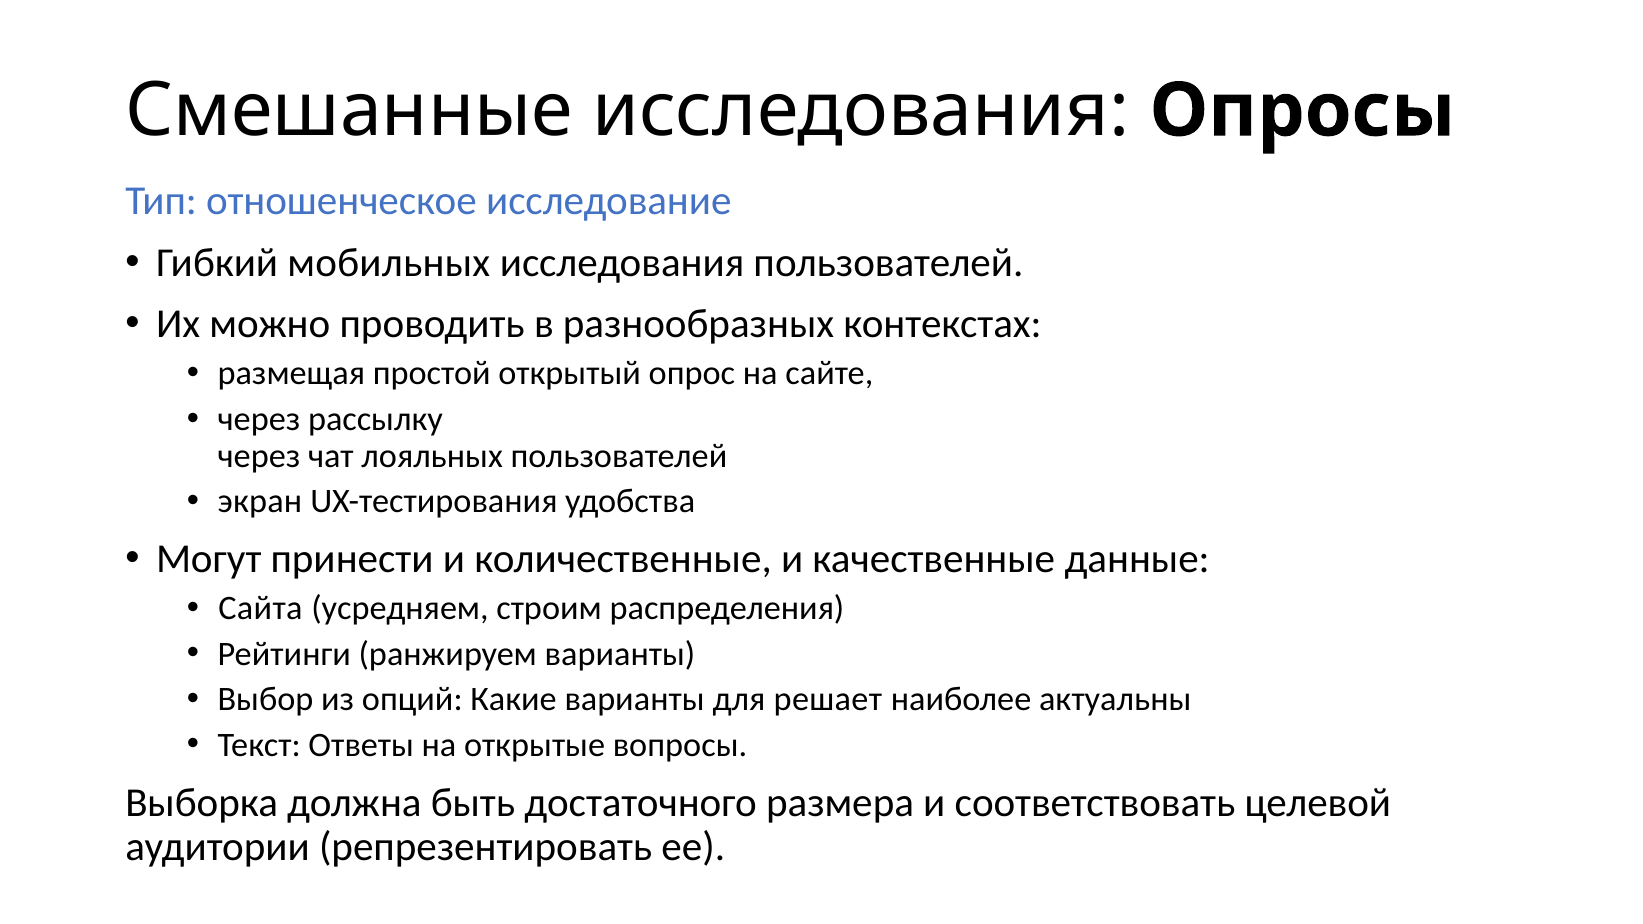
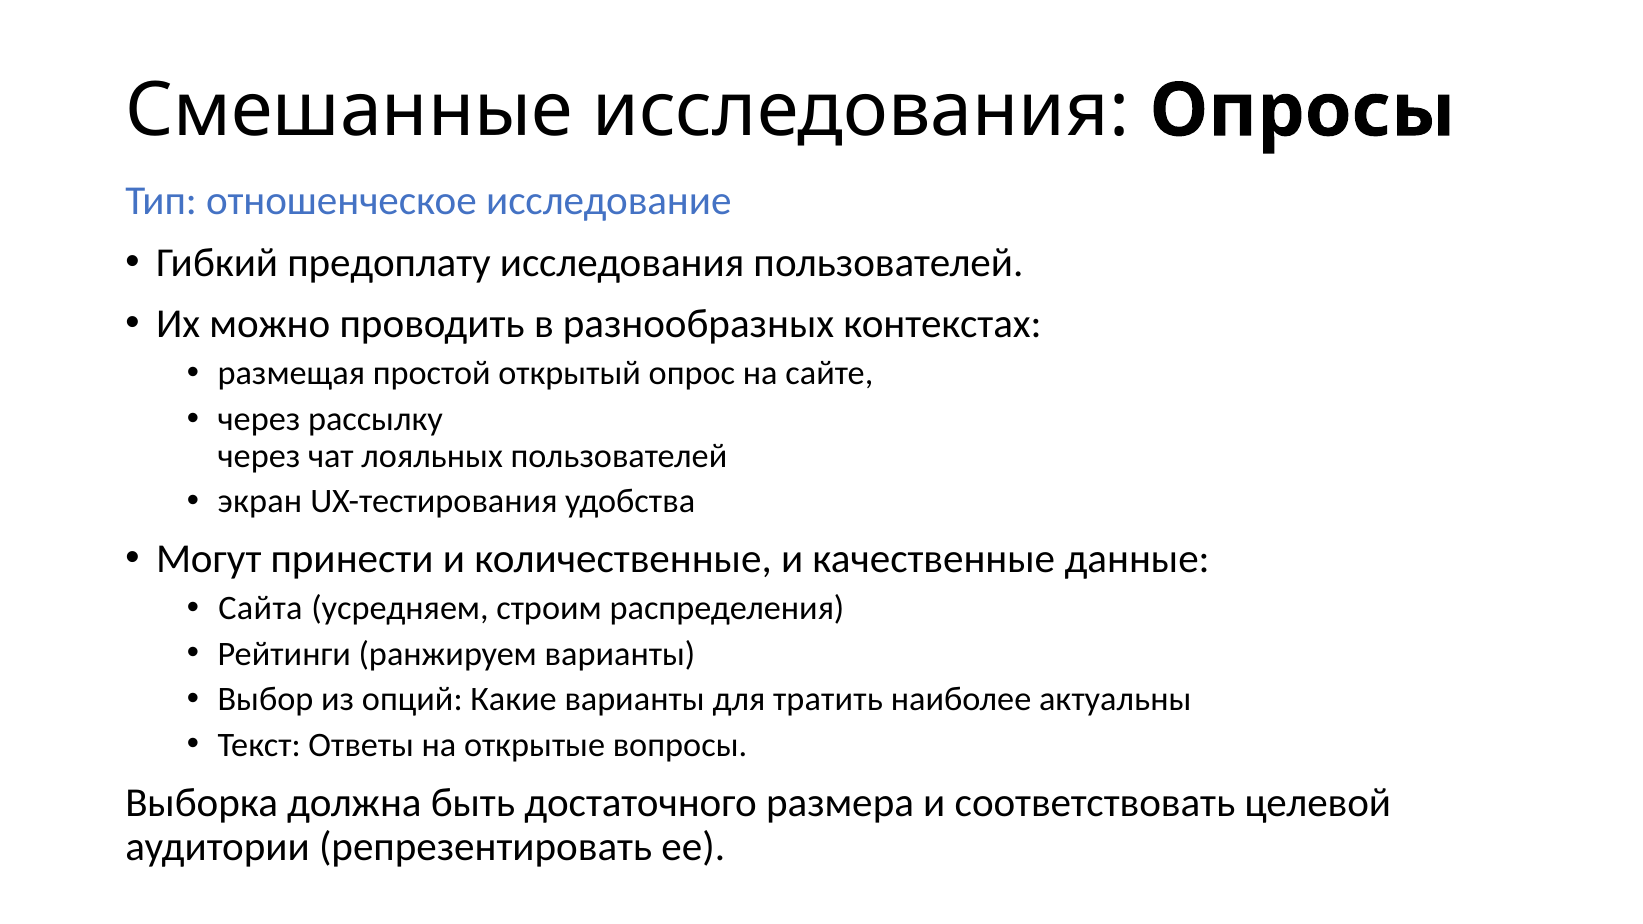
мобильных: мобильных -> предоплату (389, 263)
решает: решает -> тратить (828, 700)
